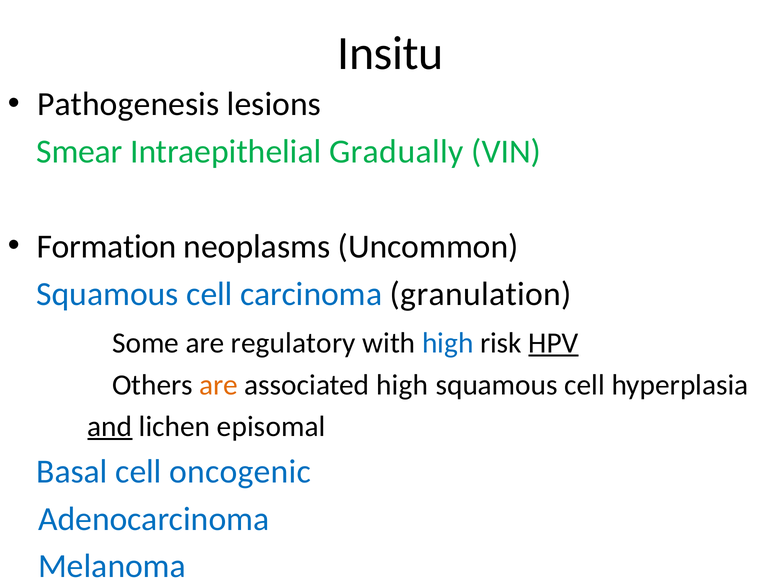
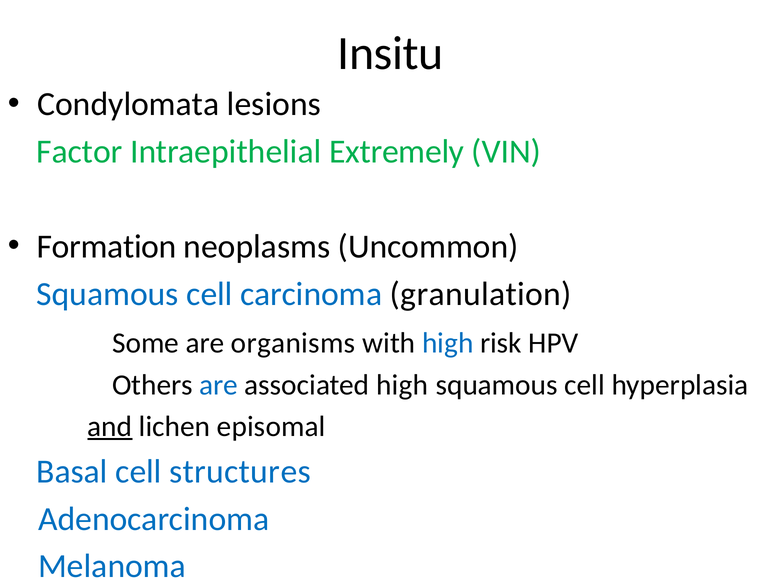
Pathogenesis: Pathogenesis -> Condylomata (128, 104)
Smear: Smear -> Factor (79, 152)
Gradually: Gradually -> Extremely (397, 152)
regulatory: regulatory -> organisms (293, 343)
HPV underline: present -> none (553, 343)
are colour: orange -> blue (219, 385)
oncogenic: oncogenic -> structures (240, 472)
